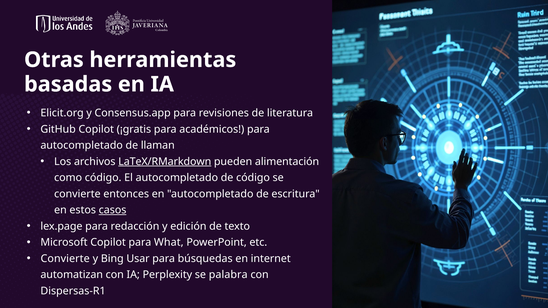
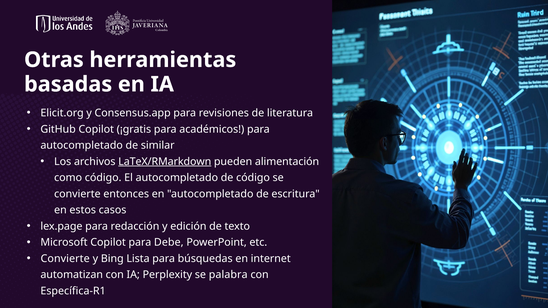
llaman: llaman -> similar (158, 145)
casos underline: present -> none (113, 210)
What: What -> Debe (169, 243)
Usar: Usar -> Lista (138, 259)
Dispersas-R1: Dispersas-R1 -> Específica-R1 (73, 291)
